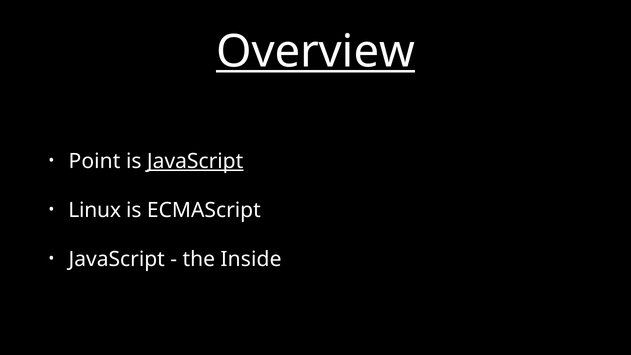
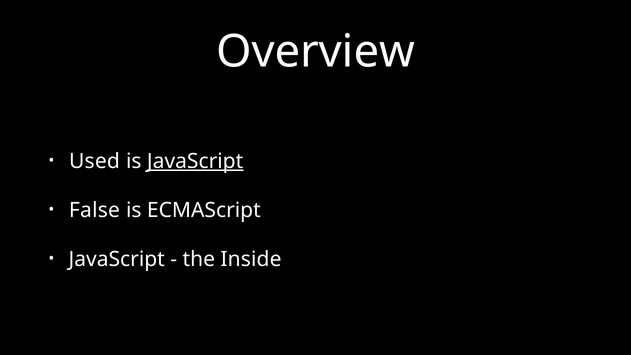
Overview underline: present -> none (316, 52)
Point: Point -> Used (94, 161)
Linux: Linux -> False (94, 210)
